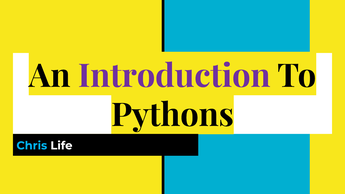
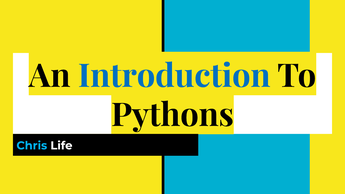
Introduction colour: purple -> blue (174, 76)
